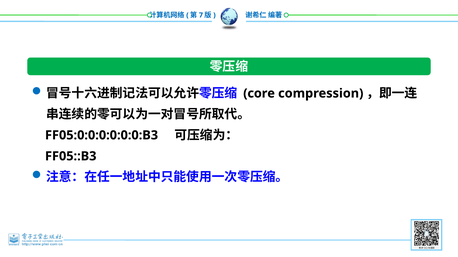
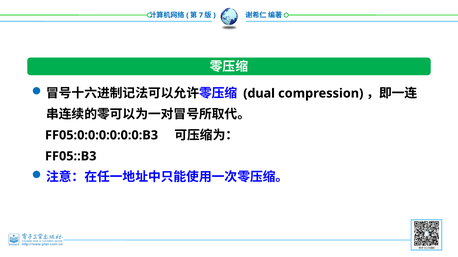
core: core -> dual (259, 94)
